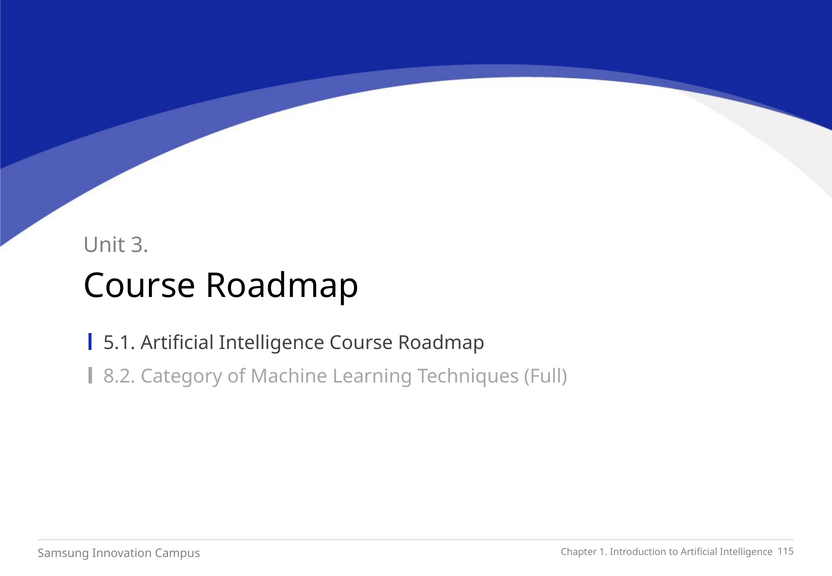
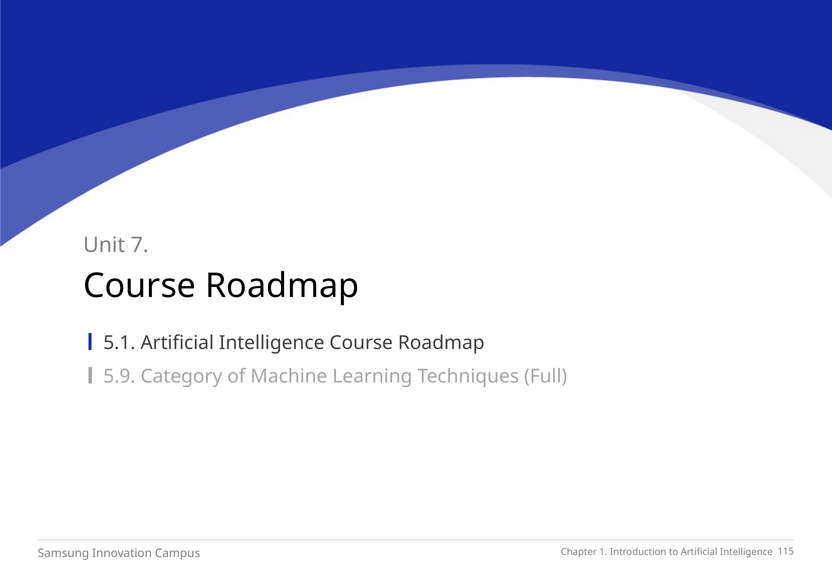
3: 3 -> 7 (140, 245)
8.2: 8.2 -> 5.9 (119, 377)
